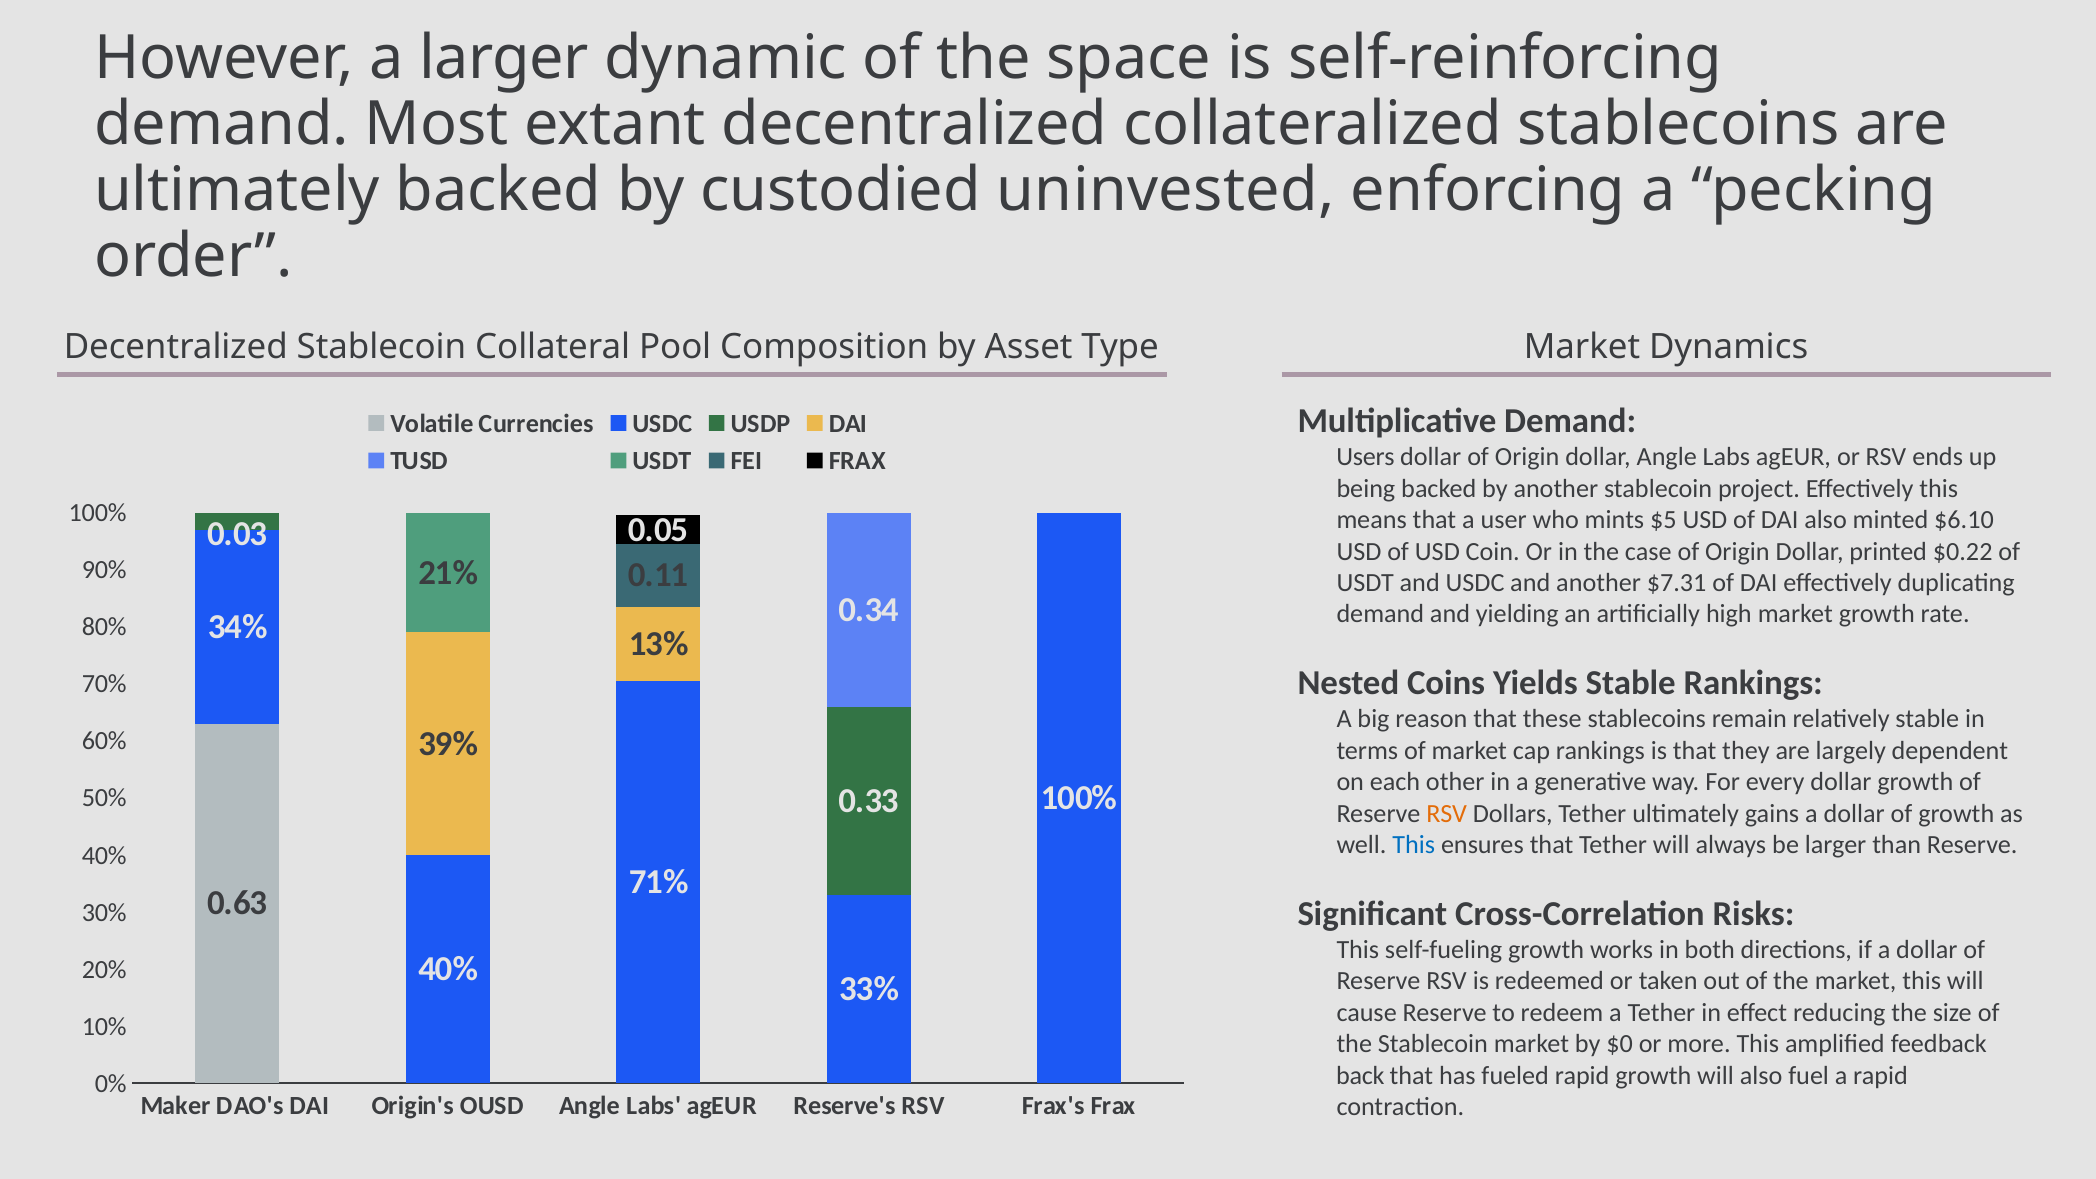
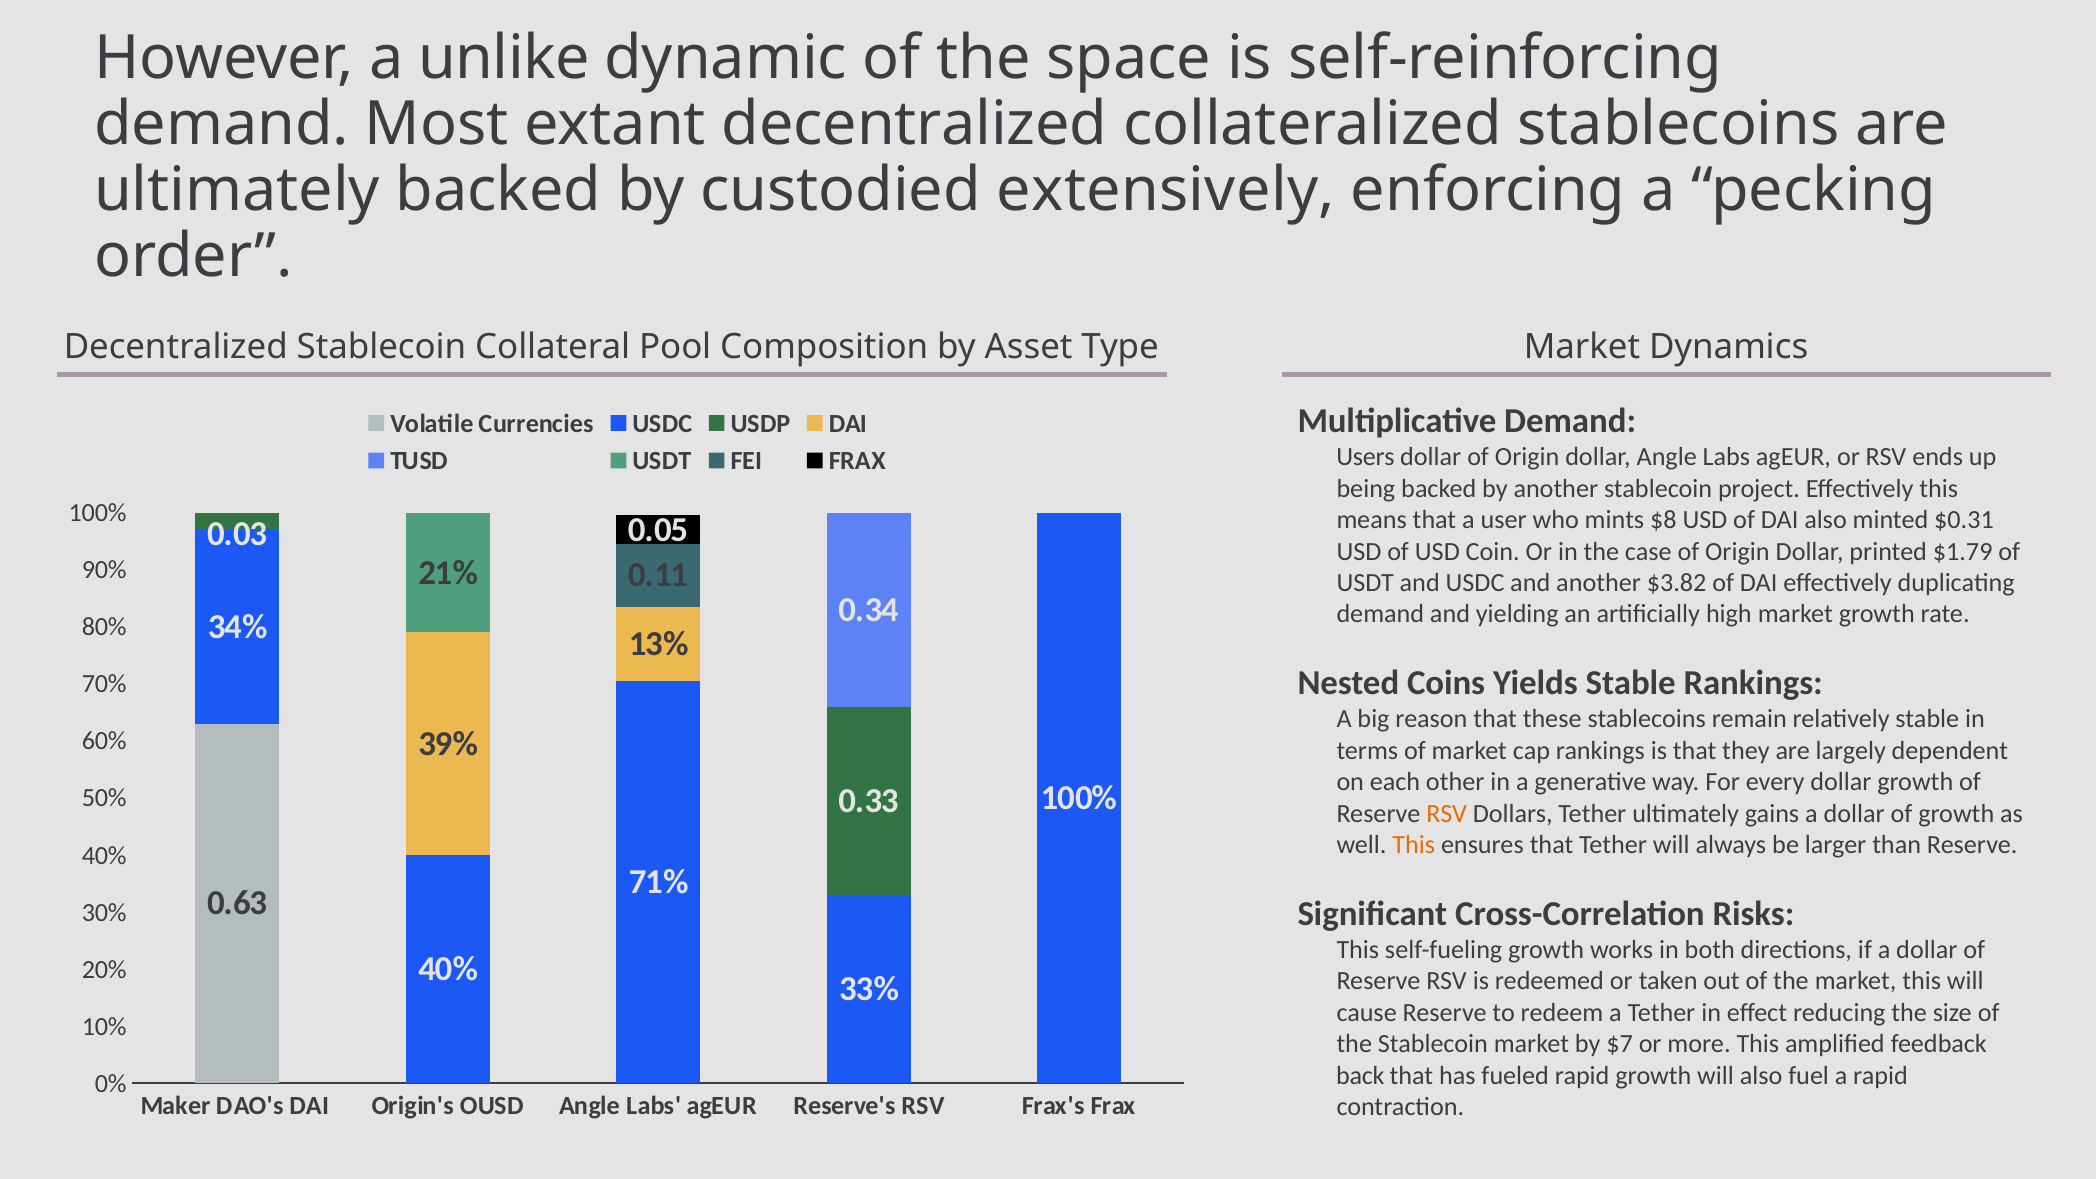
a larger: larger -> unlike (504, 58)
uninvested: uninvested -> extensively (1166, 190)
$5: $5 -> $8 (1663, 520)
$6.10: $6.10 -> $0.31 (1964, 520)
$0.22: $0.22 -> $1.79 (1963, 551)
$7.31: $7.31 -> $3.82 (1677, 583)
This colour: blue -> orange (1414, 845)
$0: $0 -> $7 (1620, 1044)
